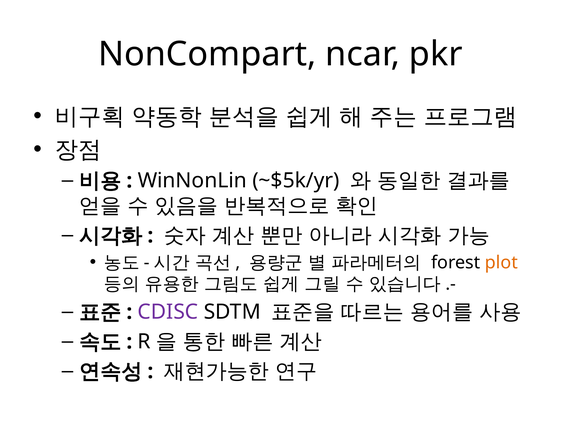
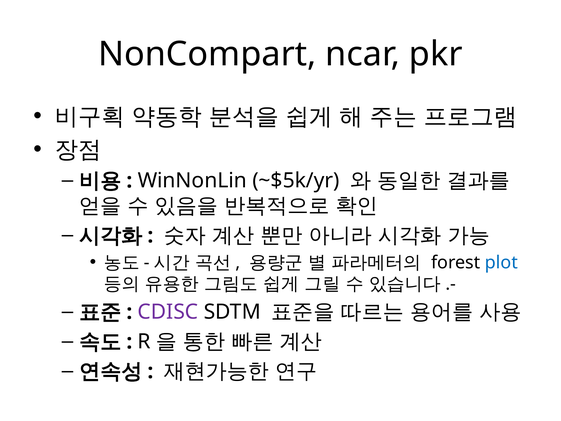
plot colour: orange -> blue (501, 262)
